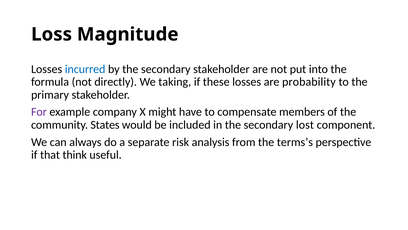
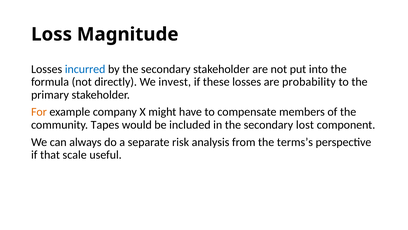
taking: taking -> invest (175, 82)
For colour: purple -> orange (39, 112)
States: States -> Tapes (105, 125)
think: think -> scale (75, 155)
